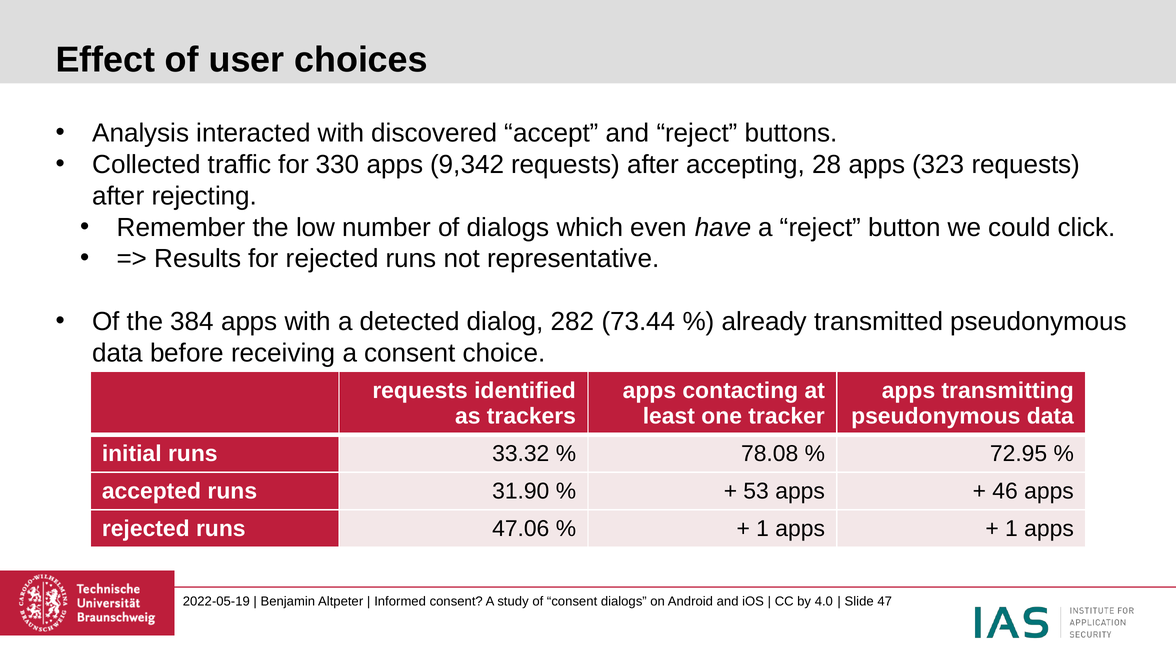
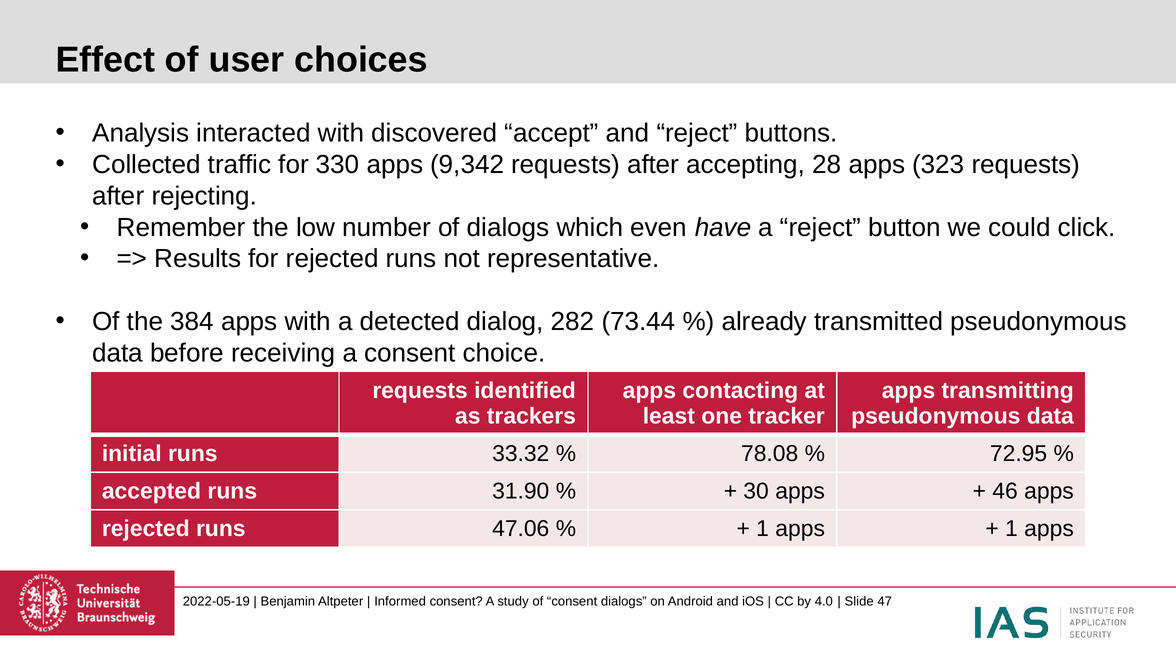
53: 53 -> 30 (756, 491)
